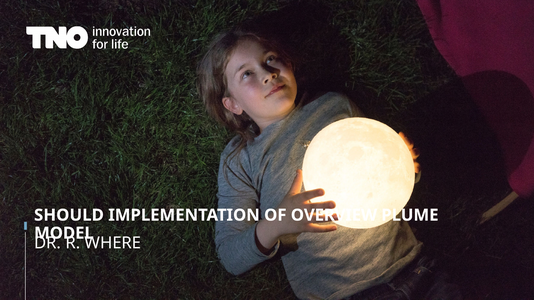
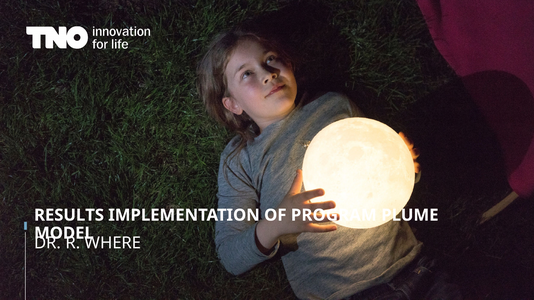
SHOULD: SHOULD -> RESULTS (69, 215)
OVERVIEW: OVERVIEW -> PROGRAM (334, 215)
